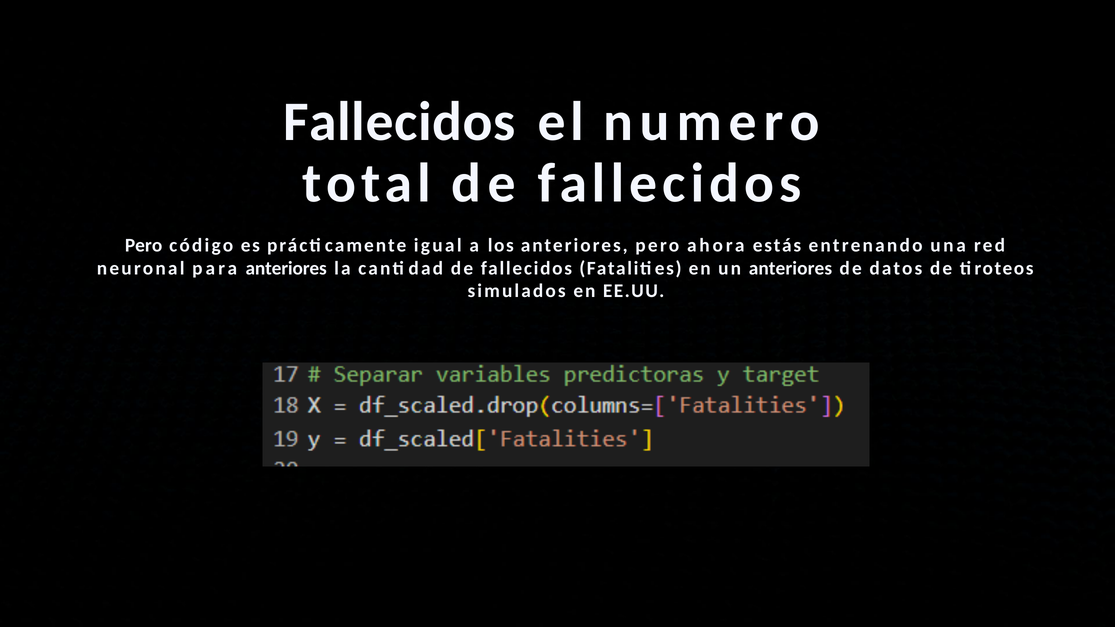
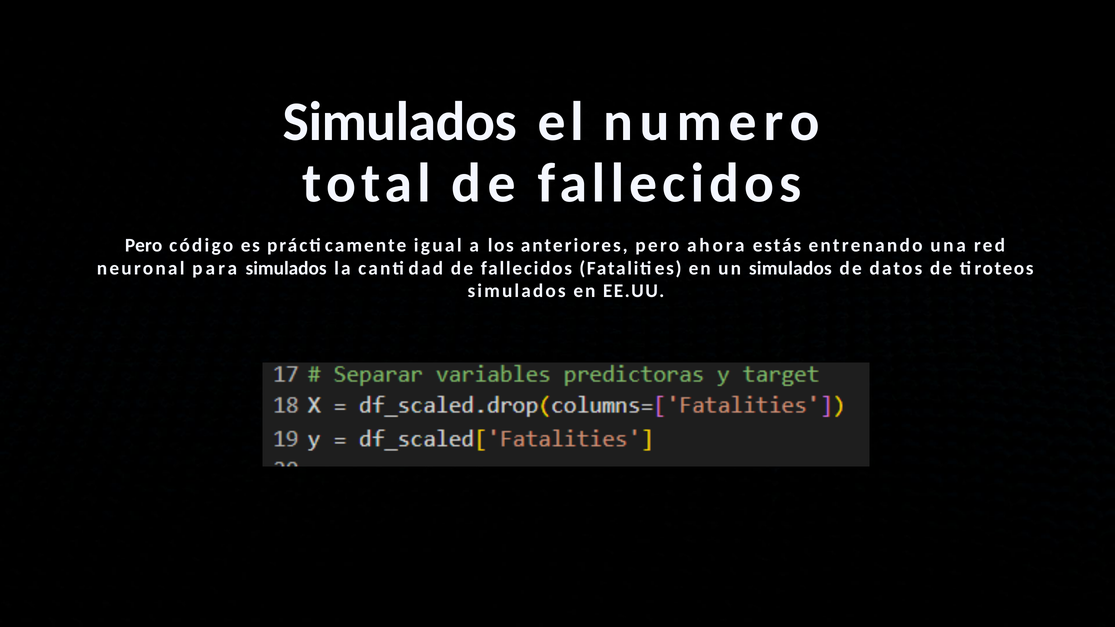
Fallecidos: Fallecidos -> Simulados (400, 122)
para anteriores: anteriores -> simulados (286, 268)
un anteriores: anteriores -> simulados (790, 268)
